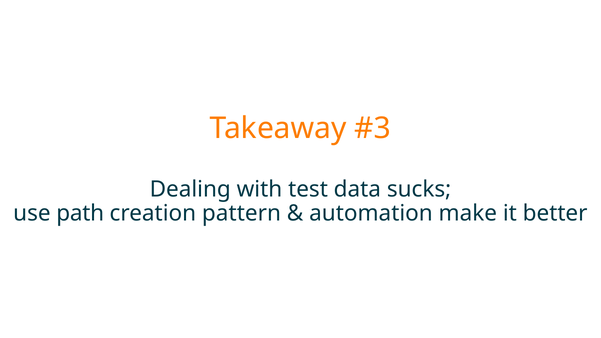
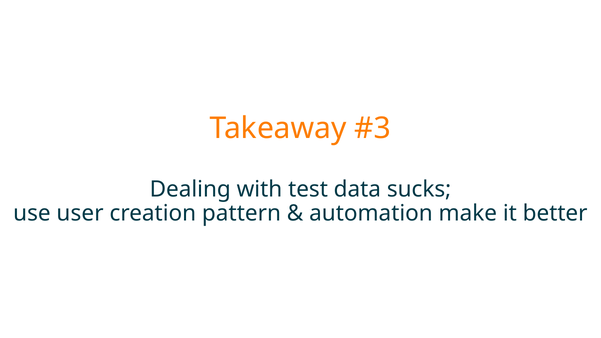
path: path -> user (80, 213)
